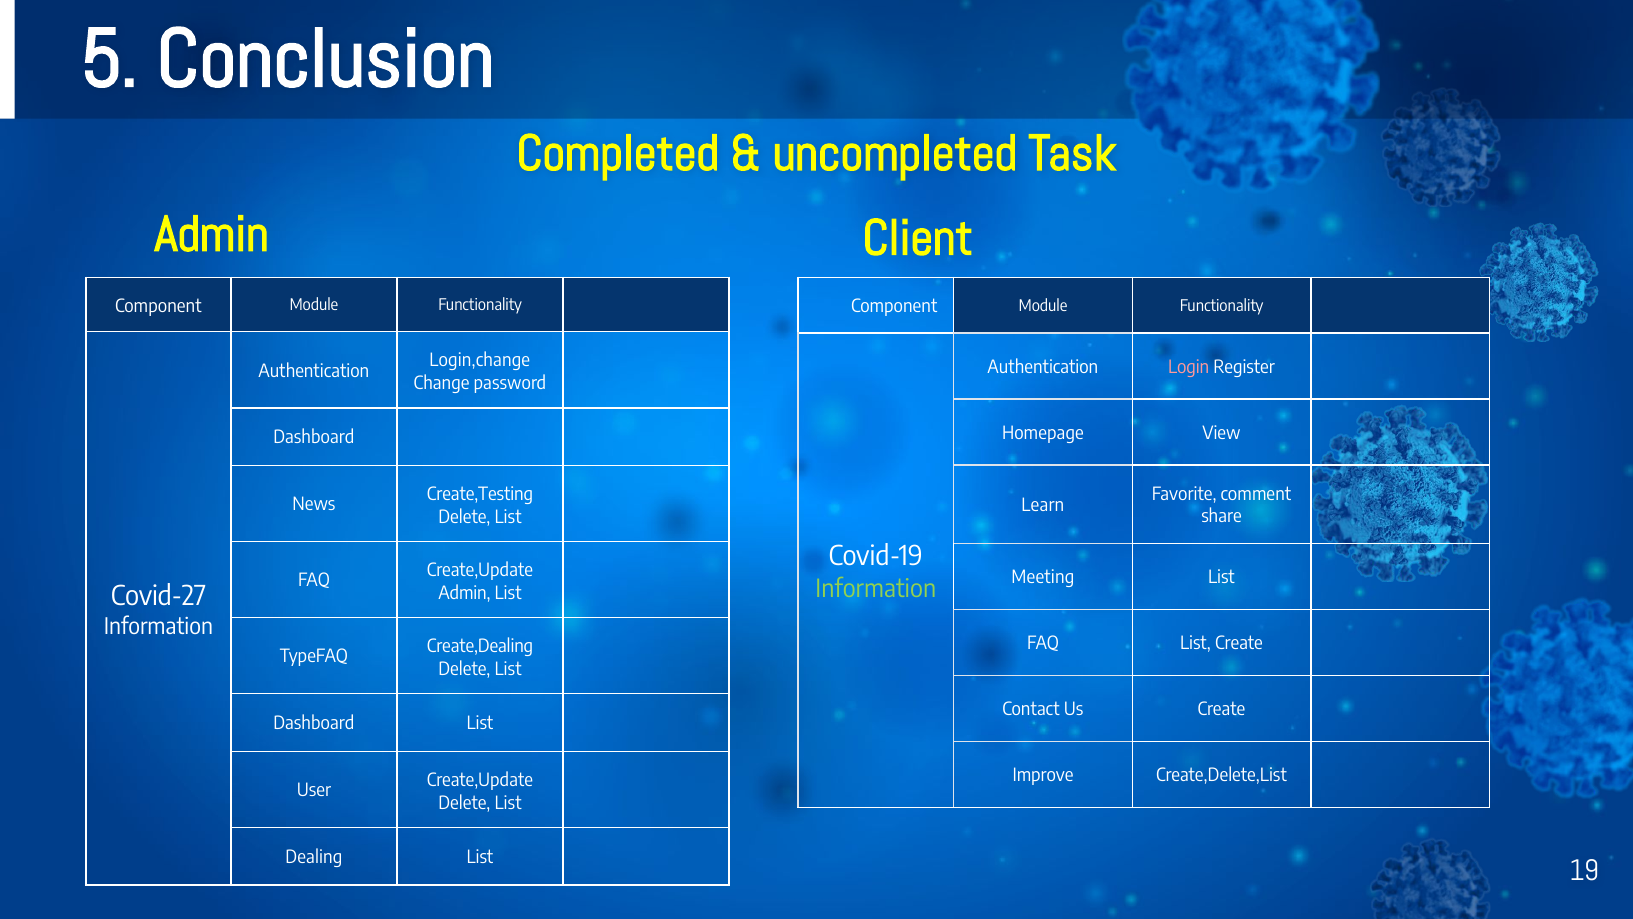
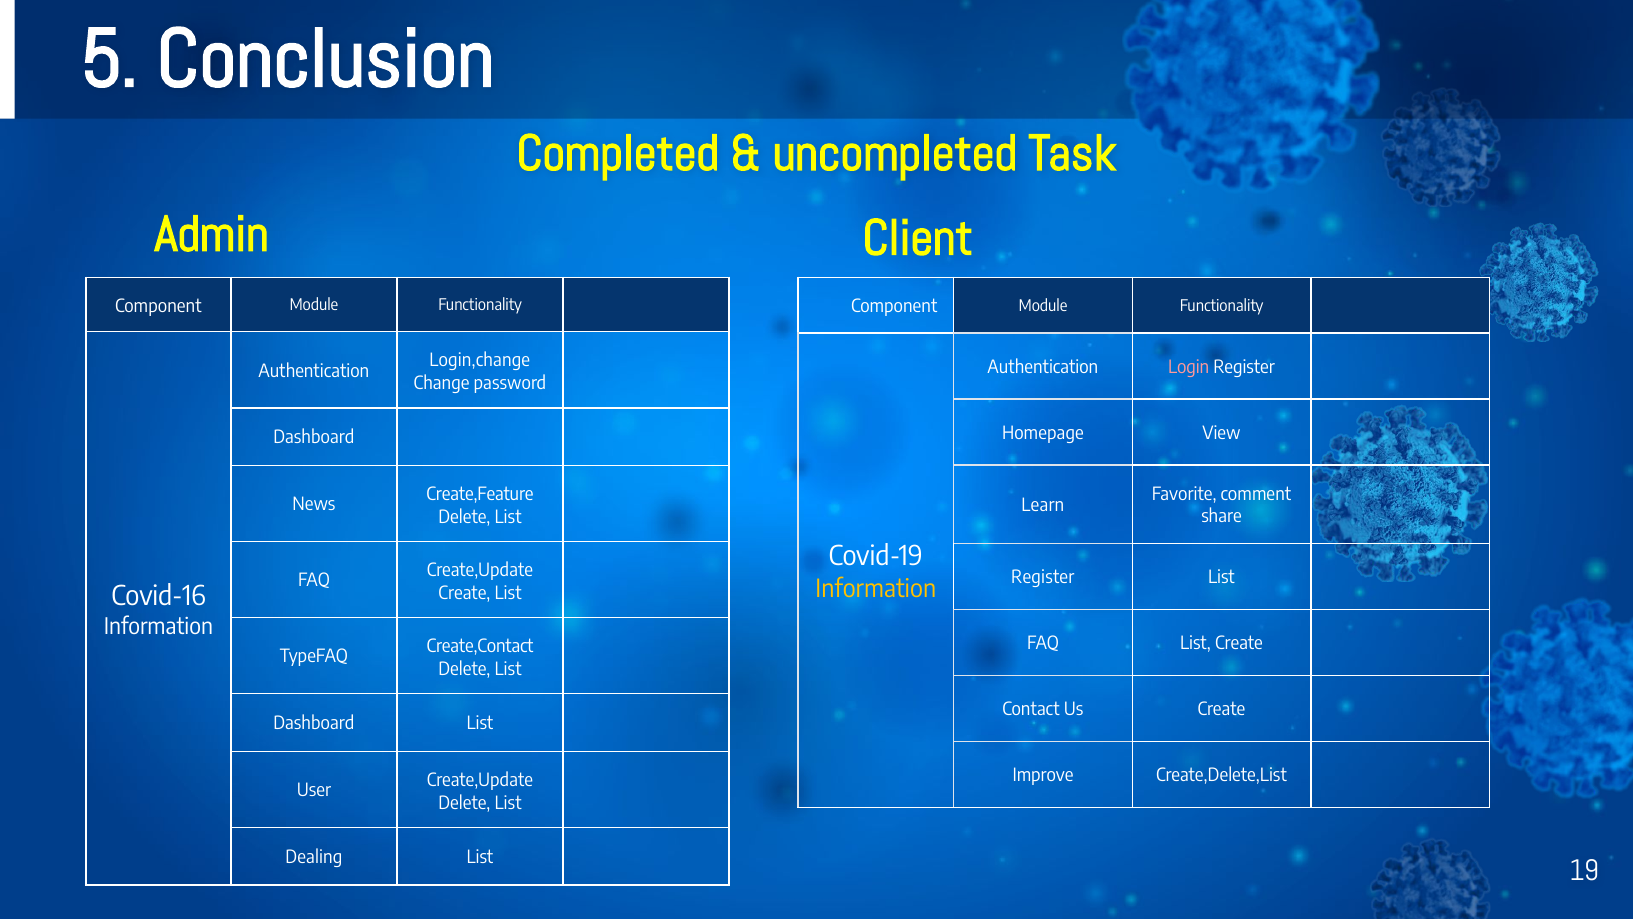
Create,Testing: Create,Testing -> Create,Feature (480, 494)
Meeting: Meeting -> Register (1043, 577)
Information colour: light green -> yellow (876, 589)
Covid-27: Covid-27 -> Covid-16 (159, 596)
Admin: Admin -> Create (464, 593)
Create,Dealing: Create,Dealing -> Create,Contact (480, 646)
